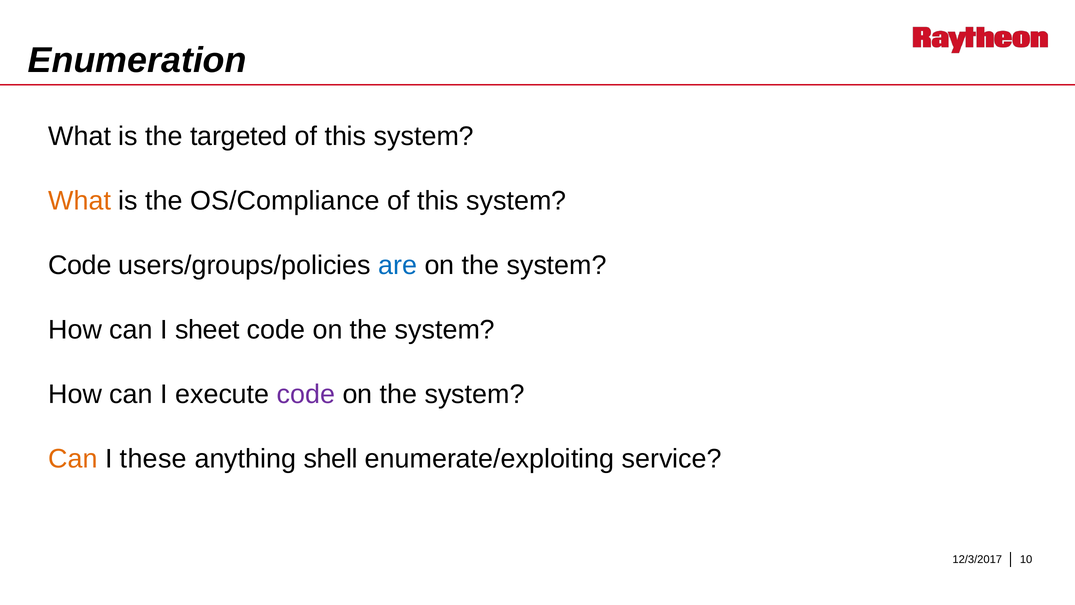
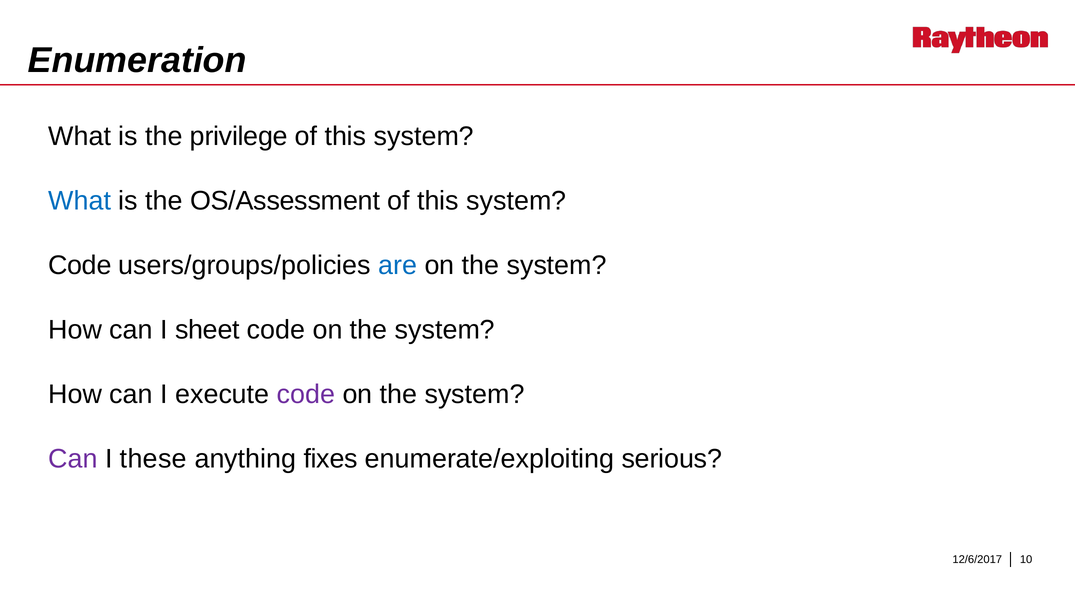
targeted: targeted -> privilege (239, 136)
What colour: orange -> blue (80, 201)
OS/Compliance: OS/Compliance -> OS/Assessment (285, 201)
Can colour: orange -> purple (73, 459)
shell: shell -> fixes (331, 459)
service: service -> serious (672, 459)
12/3/2017: 12/3/2017 -> 12/6/2017 (977, 559)
